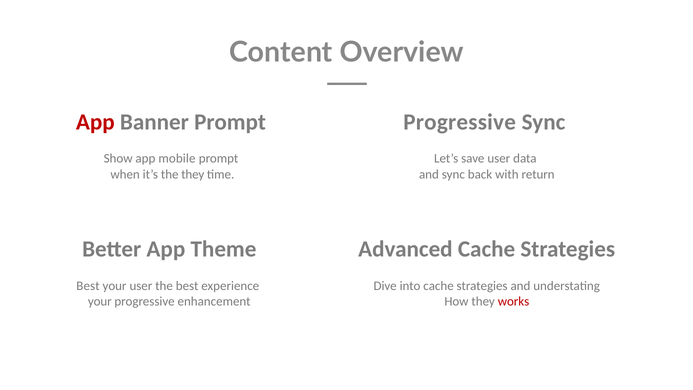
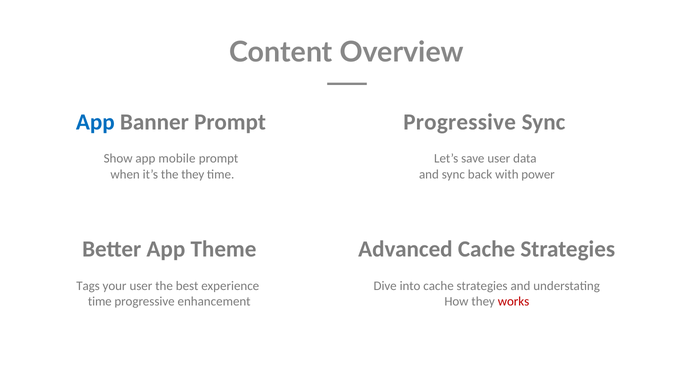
App colour: red -> blue (95, 122)
return: return -> power (538, 174)
Best: Best -> Tags (88, 286)
your: your -> time (100, 301)
